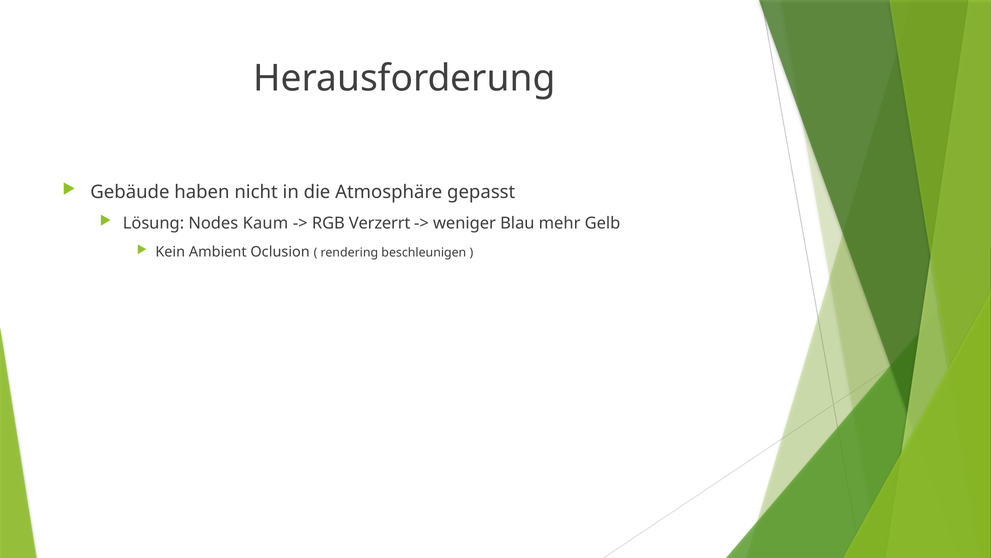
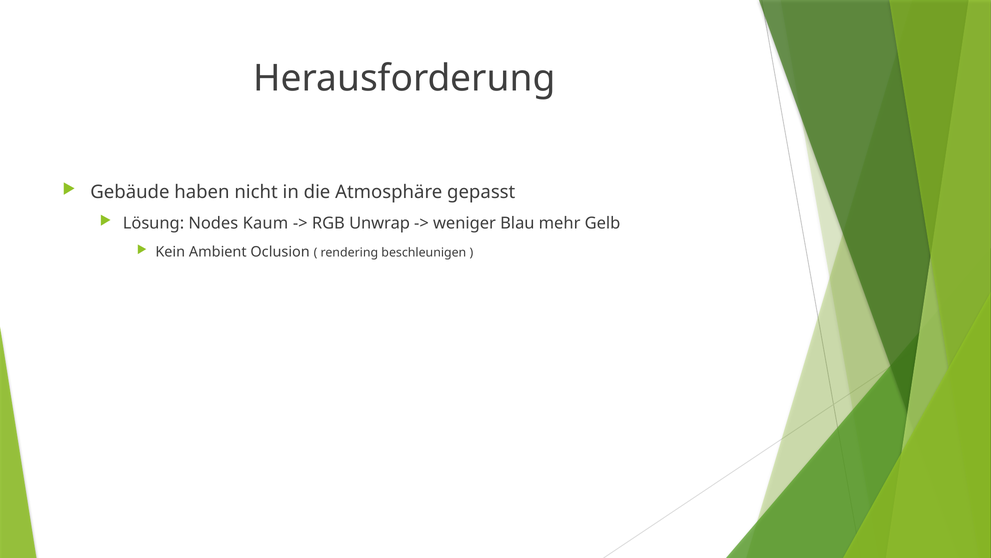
Verzerrt: Verzerrt -> Unwrap (380, 223)
